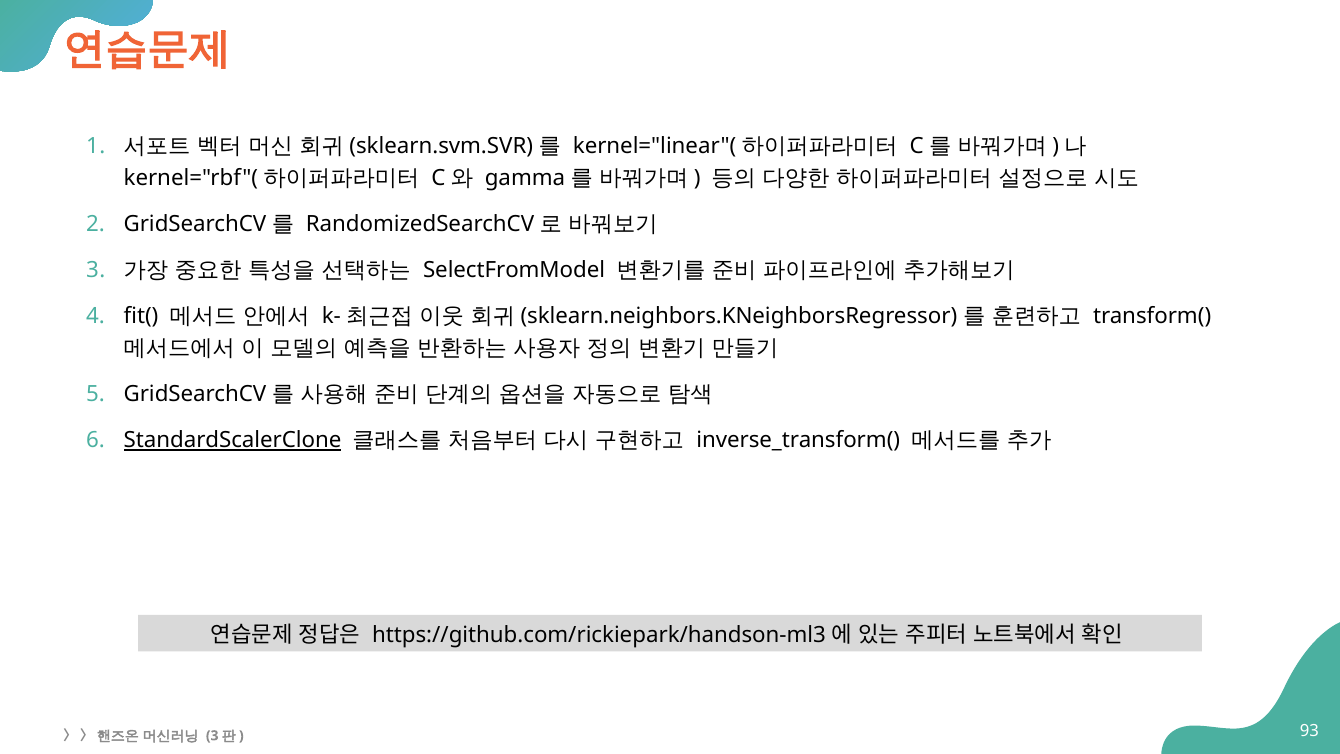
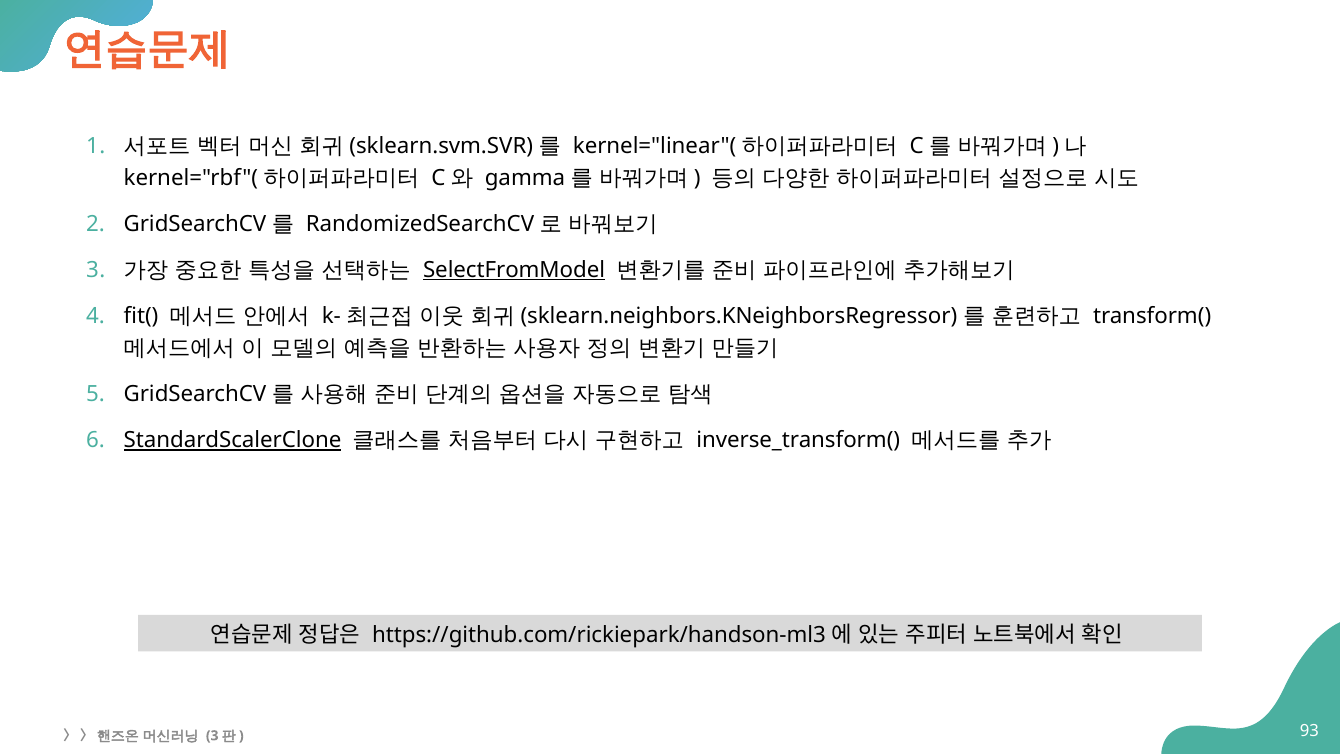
SelectFromModel underline: none -> present (514, 270)
